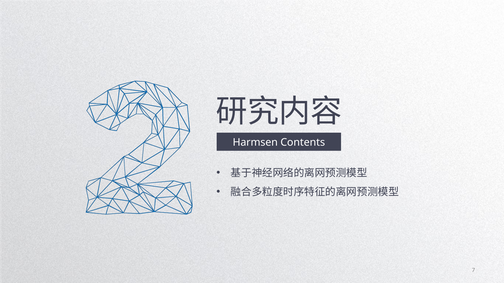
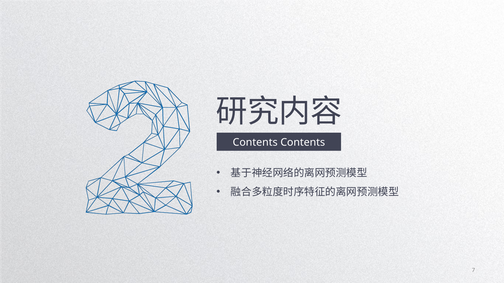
Harmsen: Harmsen -> Contents (255, 143)
